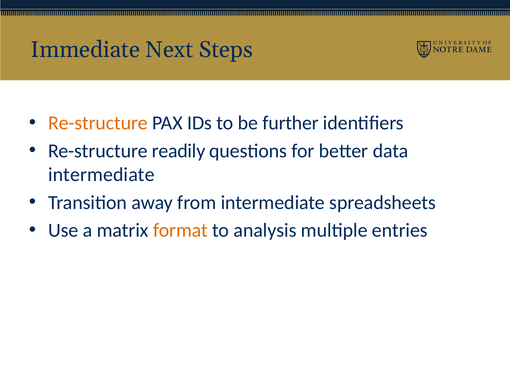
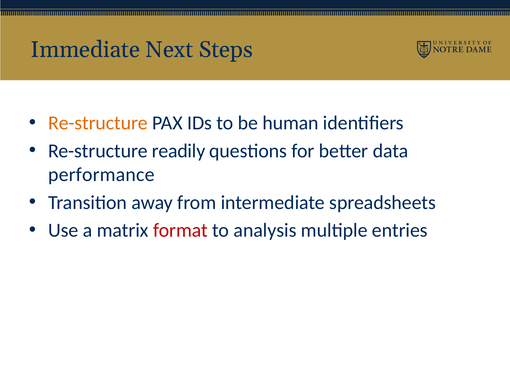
further: further -> human (291, 123)
intermediate: intermediate -> performance (101, 174)
format colour: orange -> red (180, 230)
